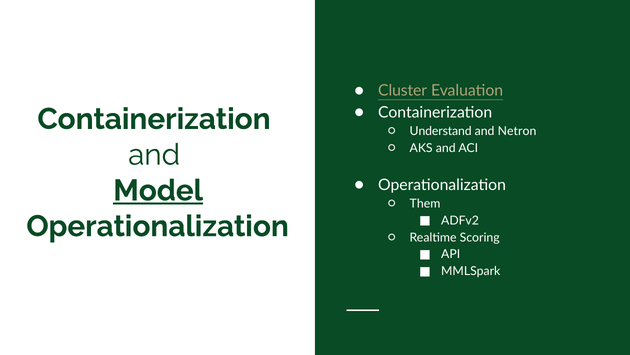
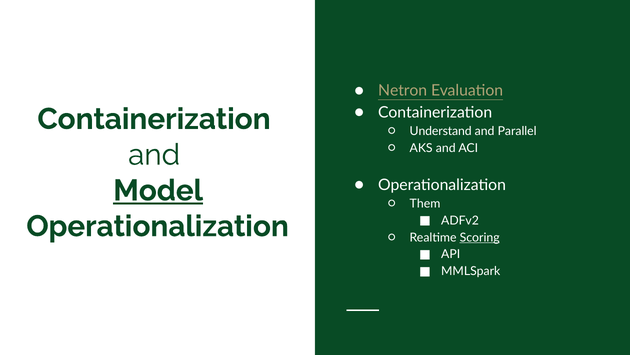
Cluster: Cluster -> Netron (403, 90)
Netron: Netron -> Parallel (517, 131)
Scoring underline: none -> present (480, 237)
